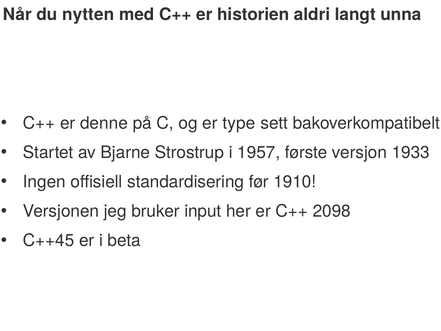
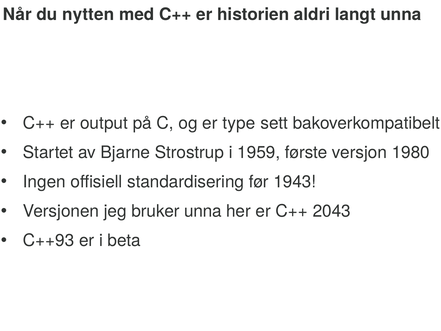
denne: denne -> output (104, 123)
1957: 1957 -> 1959 (259, 152)
1933: 1933 -> 1980 (411, 152)
1910: 1910 -> 1943 (295, 182)
bruker input: input -> unna (203, 211)
2098: 2098 -> 2043 (332, 211)
C++45: C++45 -> C++93 (49, 240)
